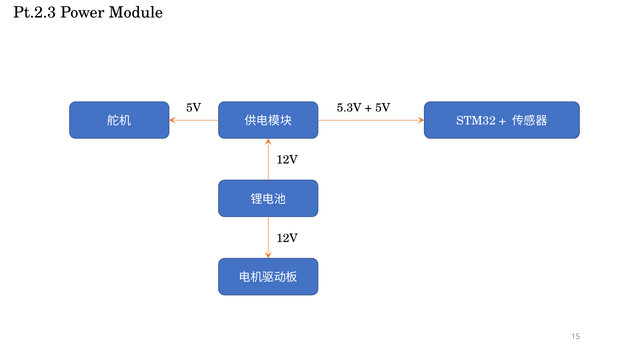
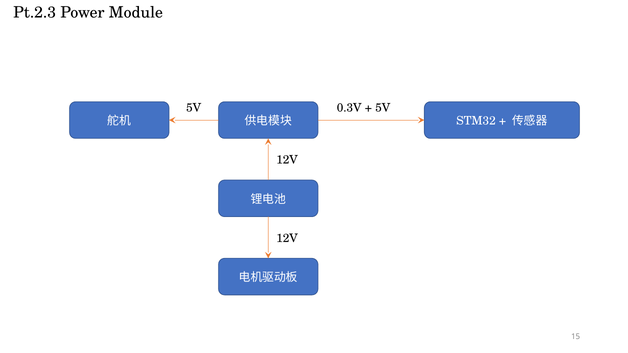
5.3V: 5.3V -> 0.3V (349, 108)
